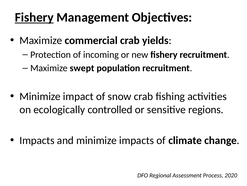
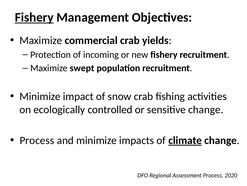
sensitive regions: regions -> change (206, 109)
Impacts: Impacts -> Process (37, 140)
climate underline: none -> present (185, 140)
